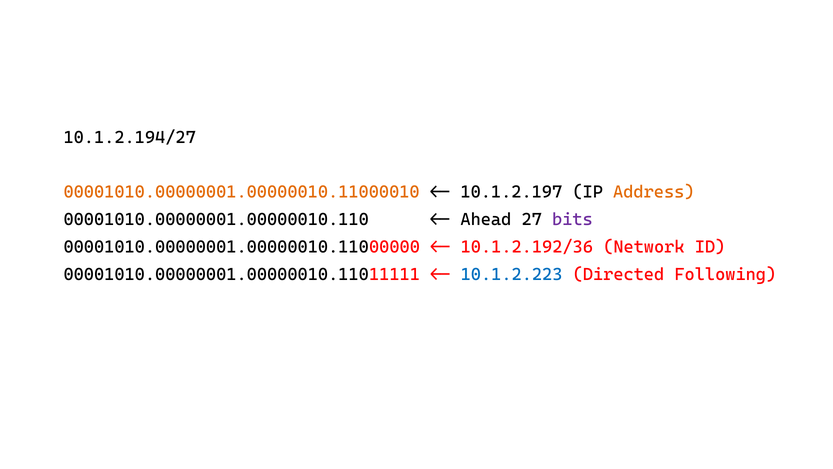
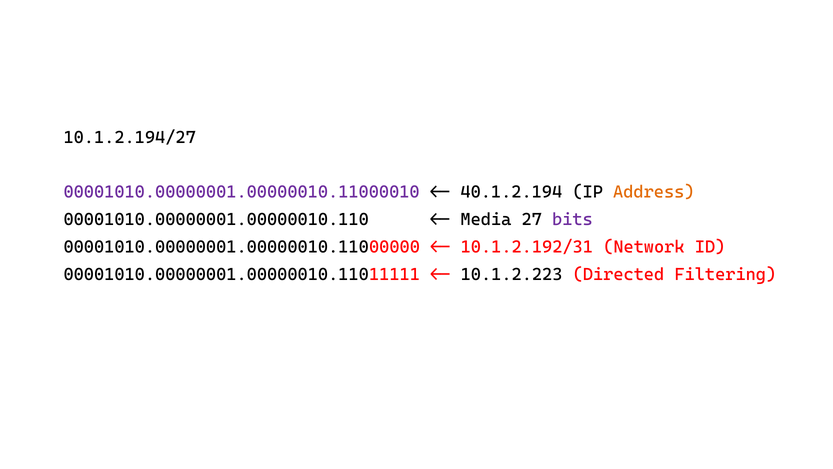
00001010.00000001.00000010.11000010 colour: orange -> purple (242, 192)
10.1.2.197: 10.1.2.197 -> 40.1.2.194 (511, 192)
Ahead: Ahead -> Media (486, 219)
10.1.2.192/36: 10.1.2.192/36 -> 10.1.2.192/31 (527, 247)
10.1.2.223 colour: blue -> black (512, 274)
Following: Following -> Filtering (725, 274)
